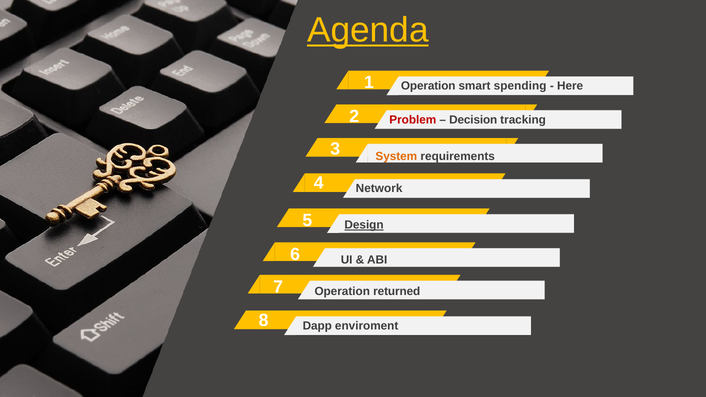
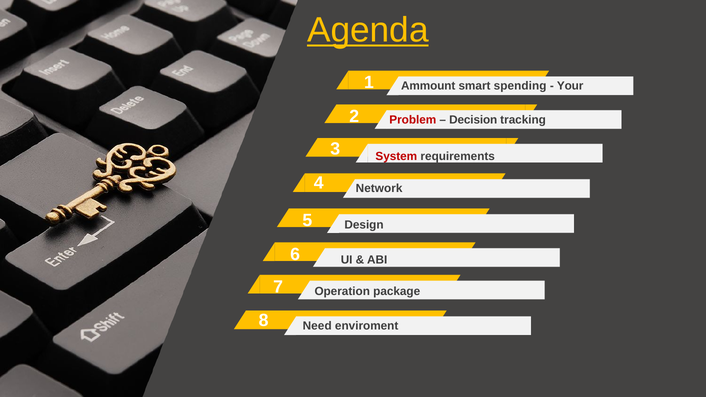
1 Operation: Operation -> Ammount (428, 86)
Here: Here -> Your (570, 86)
System colour: orange -> red (396, 156)
Design underline: present -> none (364, 225)
returned: returned -> package (397, 291)
Dapp: Dapp -> Need (317, 326)
